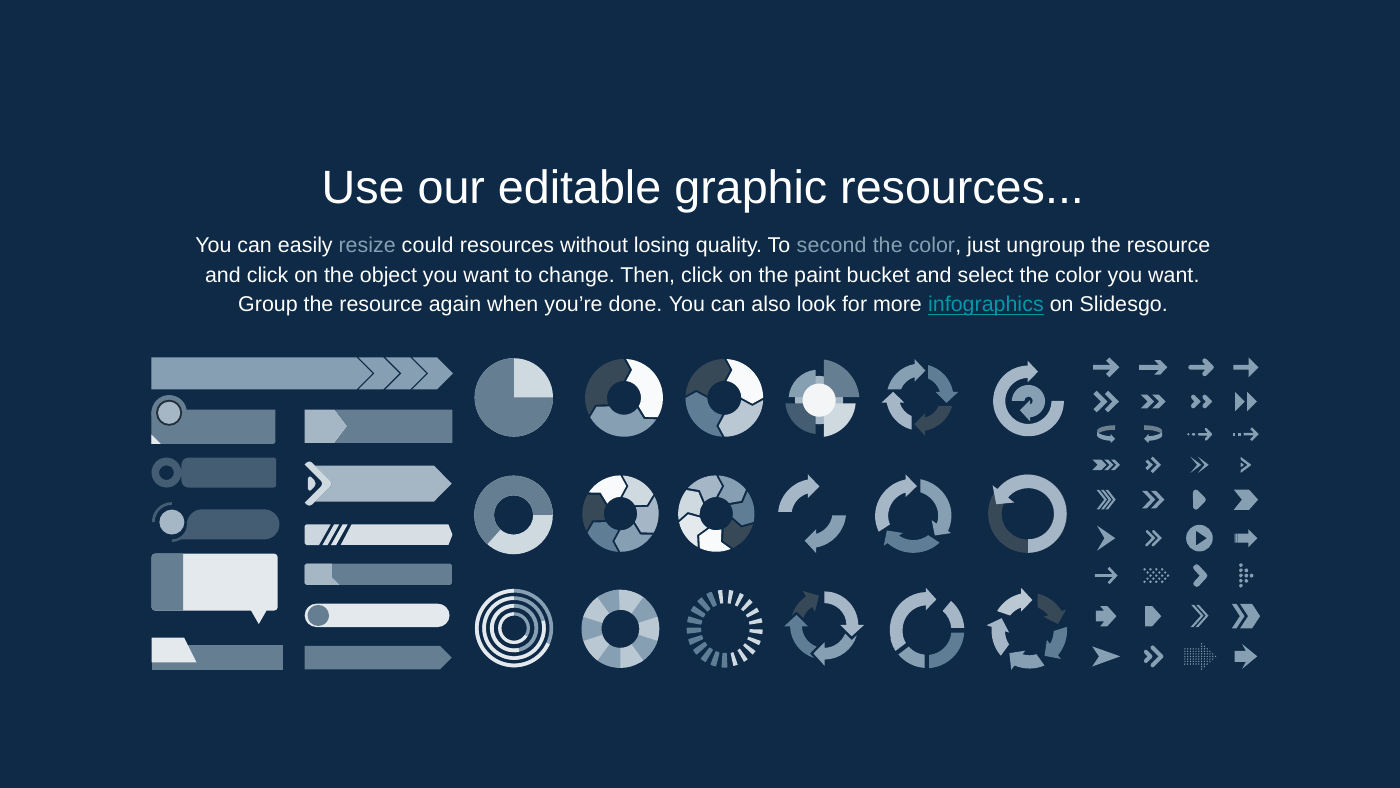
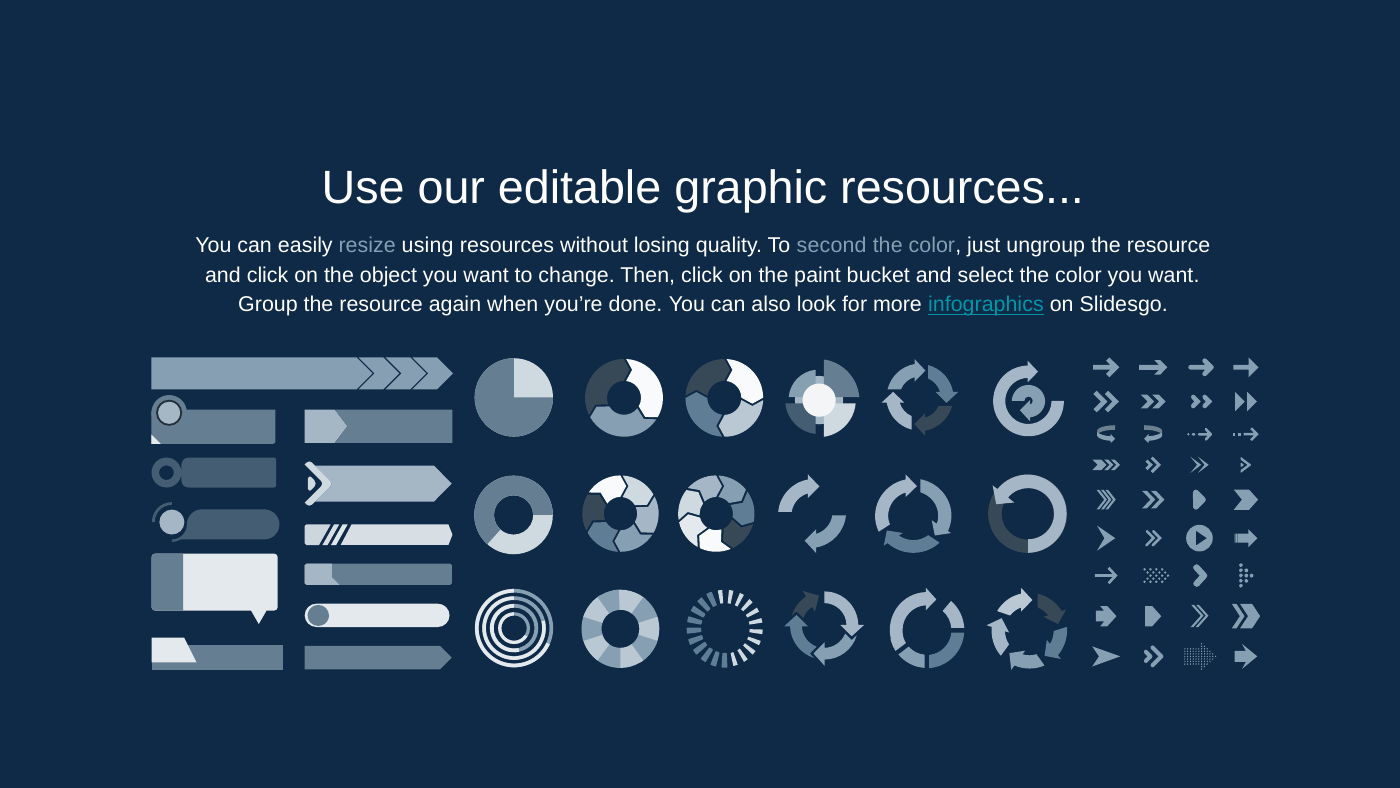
could: could -> using (428, 246)
